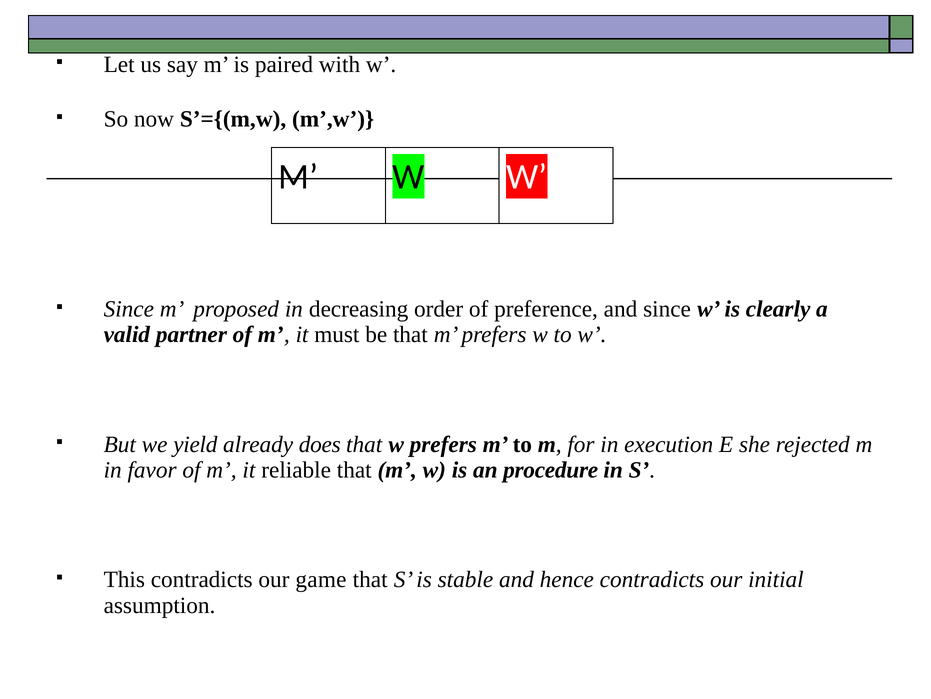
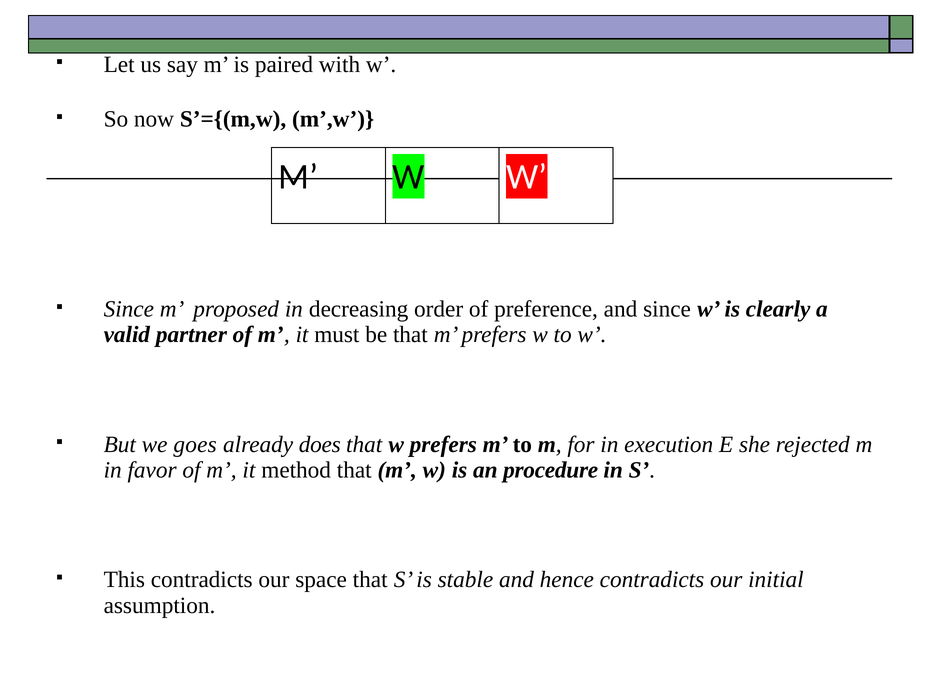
yield: yield -> goes (195, 444)
reliable: reliable -> method (296, 470)
game: game -> space (321, 579)
